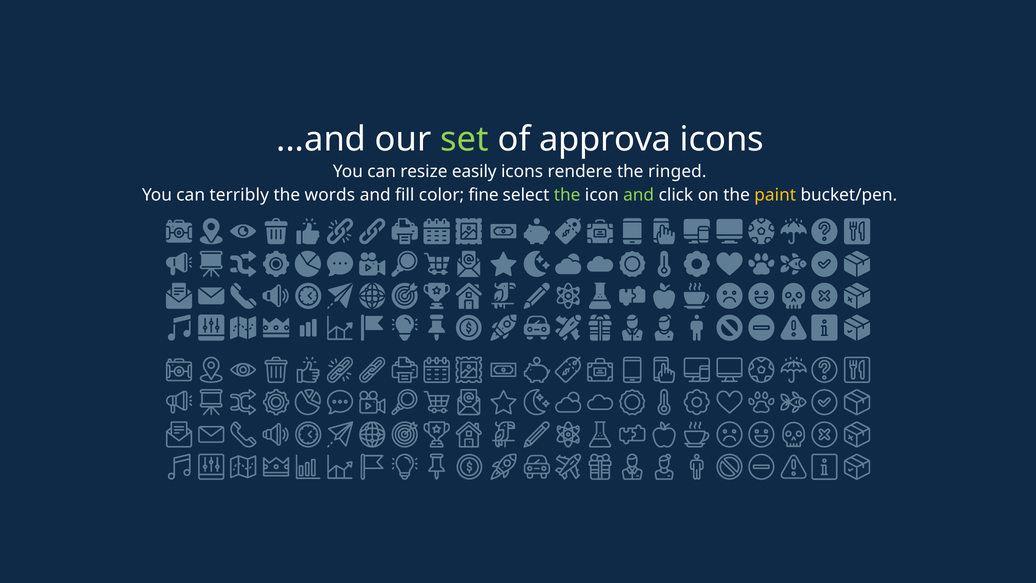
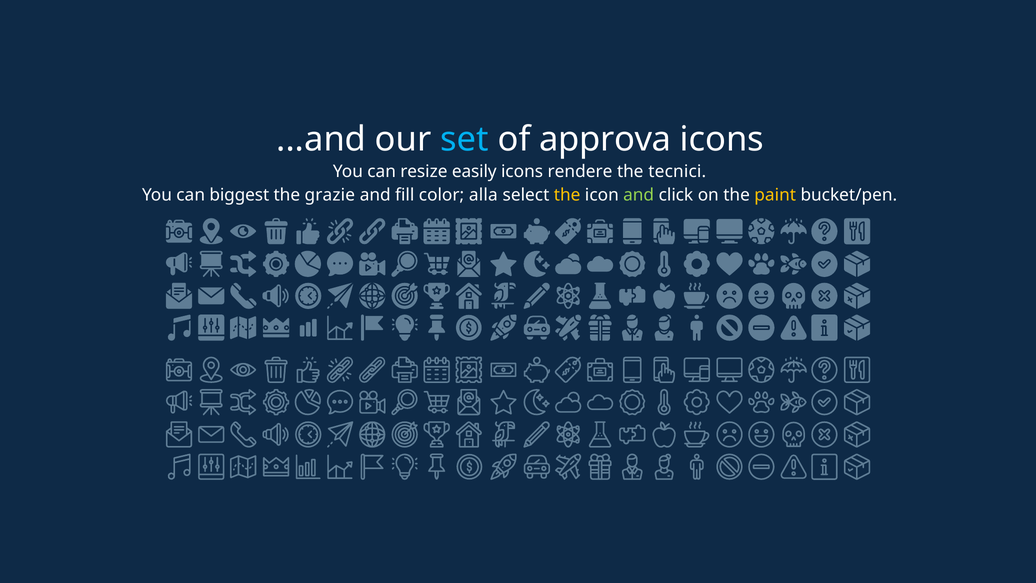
set colour: light green -> light blue (465, 139)
ringed: ringed -> tecnici (677, 171)
terribly: terribly -> biggest (239, 195)
words: words -> grazie (330, 195)
fine: fine -> alla (483, 195)
the colour: light green -> yellow (567, 195)
